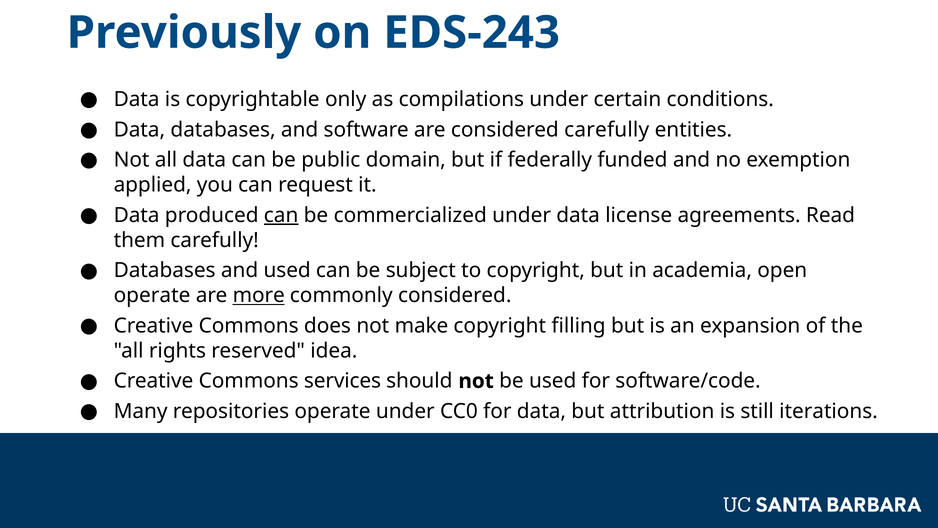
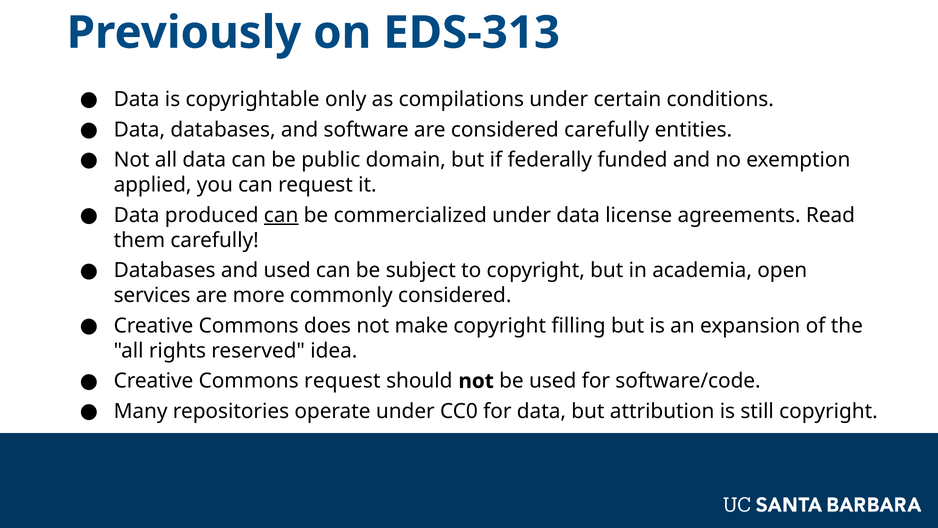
EDS-243: EDS-243 -> EDS-313 (472, 33)
operate: operate -> services (152, 295)
more underline: present -> none (259, 295)
Commons services: services -> request (342, 381)
still iterations: iterations -> copyright (829, 411)
